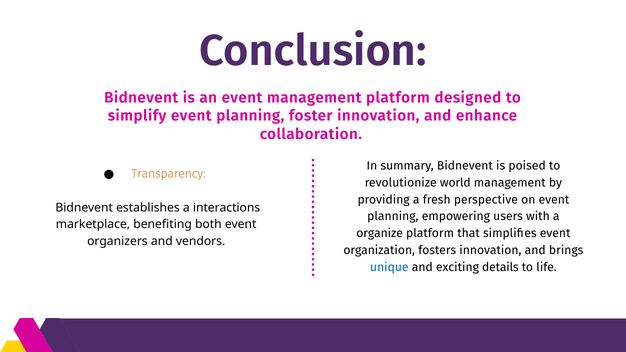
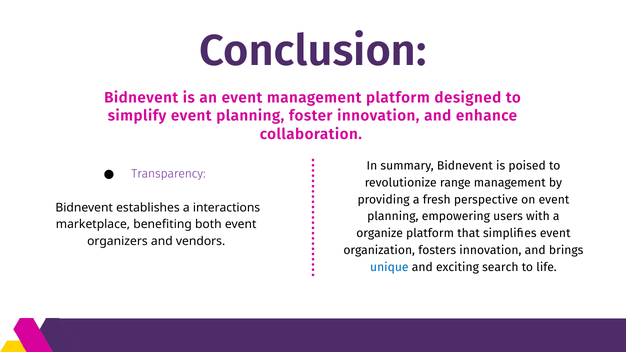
Transparency colour: orange -> purple (168, 174)
world: world -> range (455, 183)
details: details -> search (500, 267)
